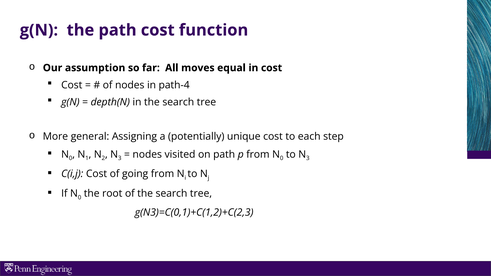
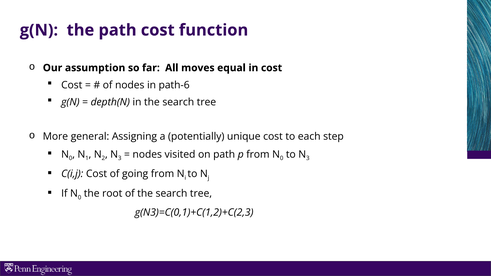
path-4: path-4 -> path-6 (174, 85)
